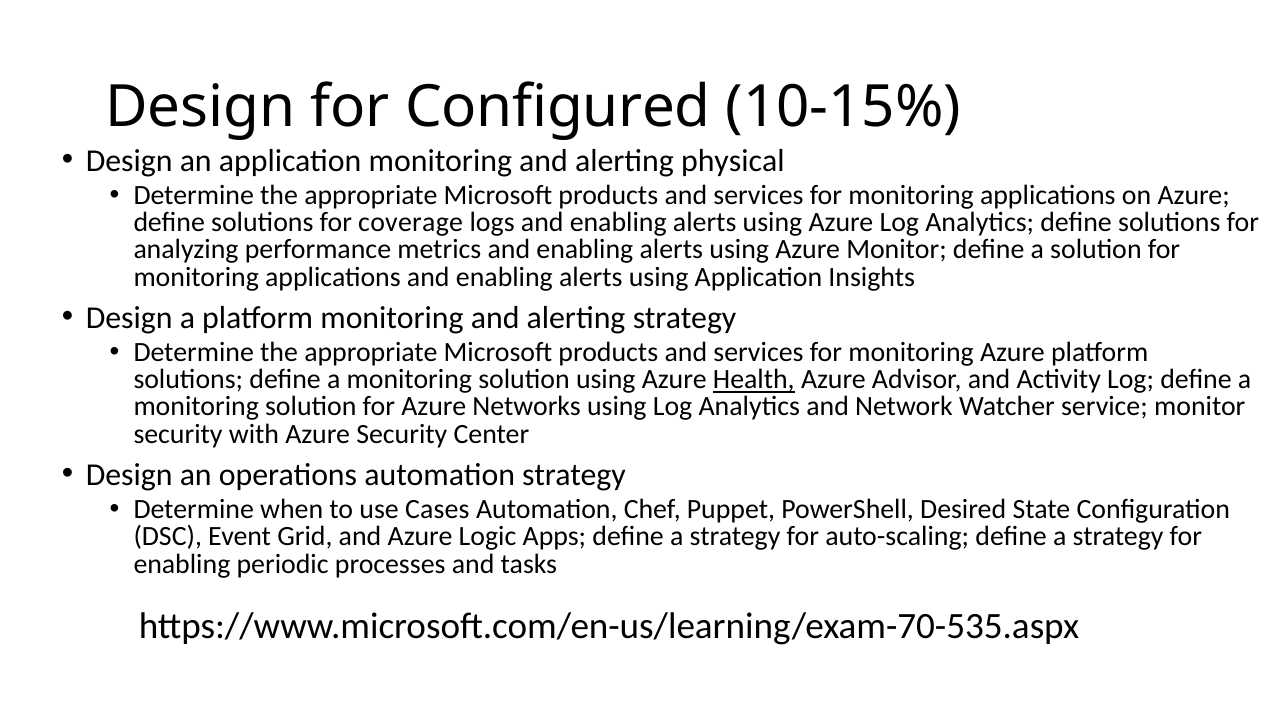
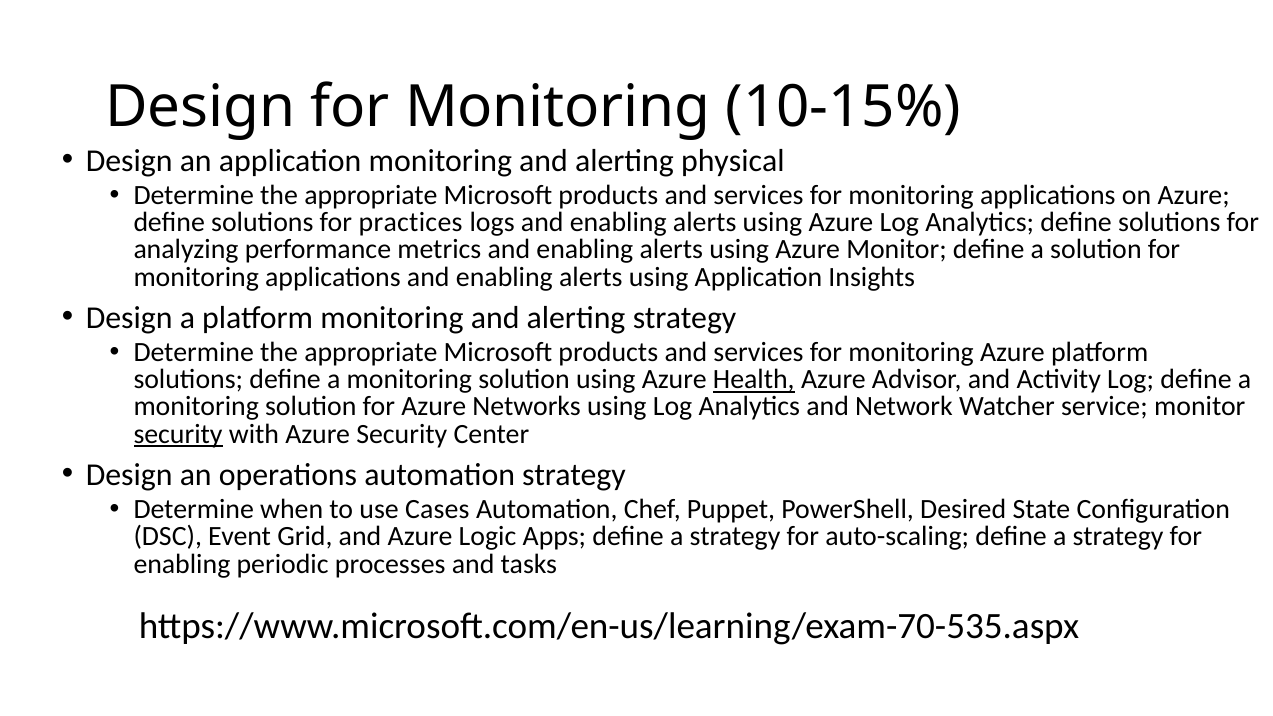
Design for Configured: Configured -> Monitoring (558, 107)
coverage: coverage -> practices (411, 223)
security underline: none -> present (178, 434)
